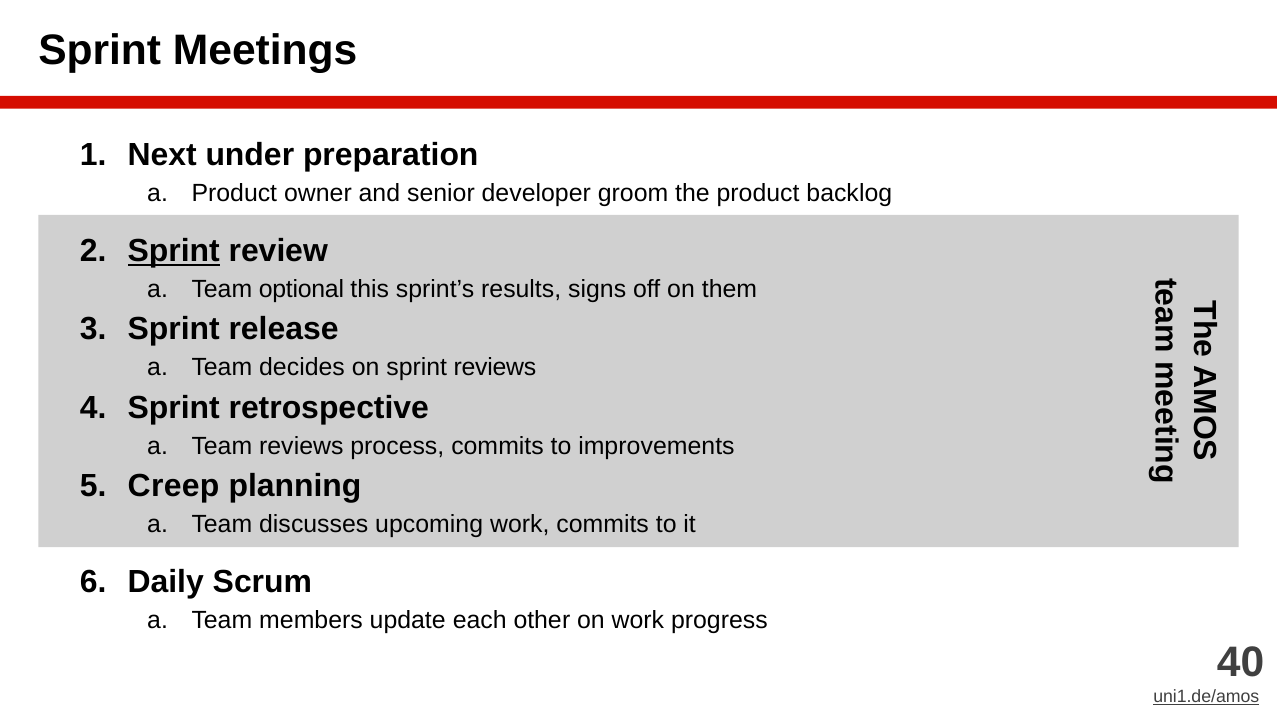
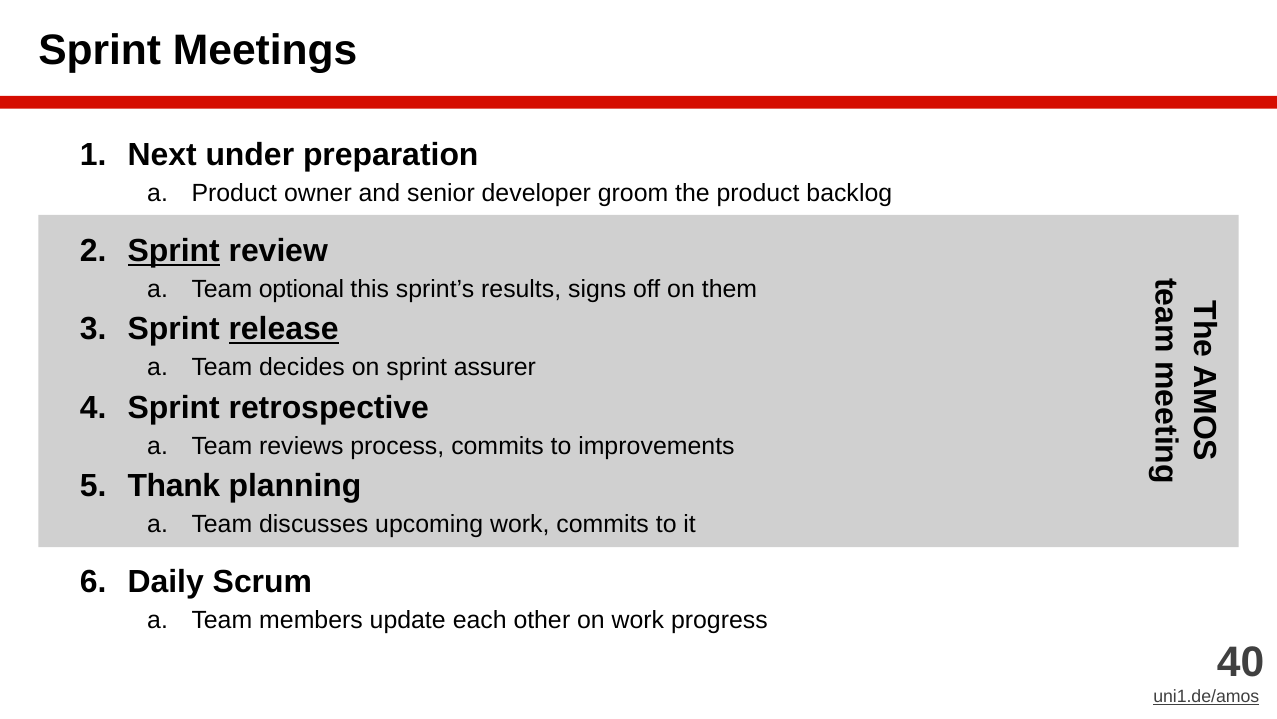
release underline: none -> present (284, 329)
sprint reviews: reviews -> assurer (495, 367)
Creep: Creep -> Thank (174, 486)
